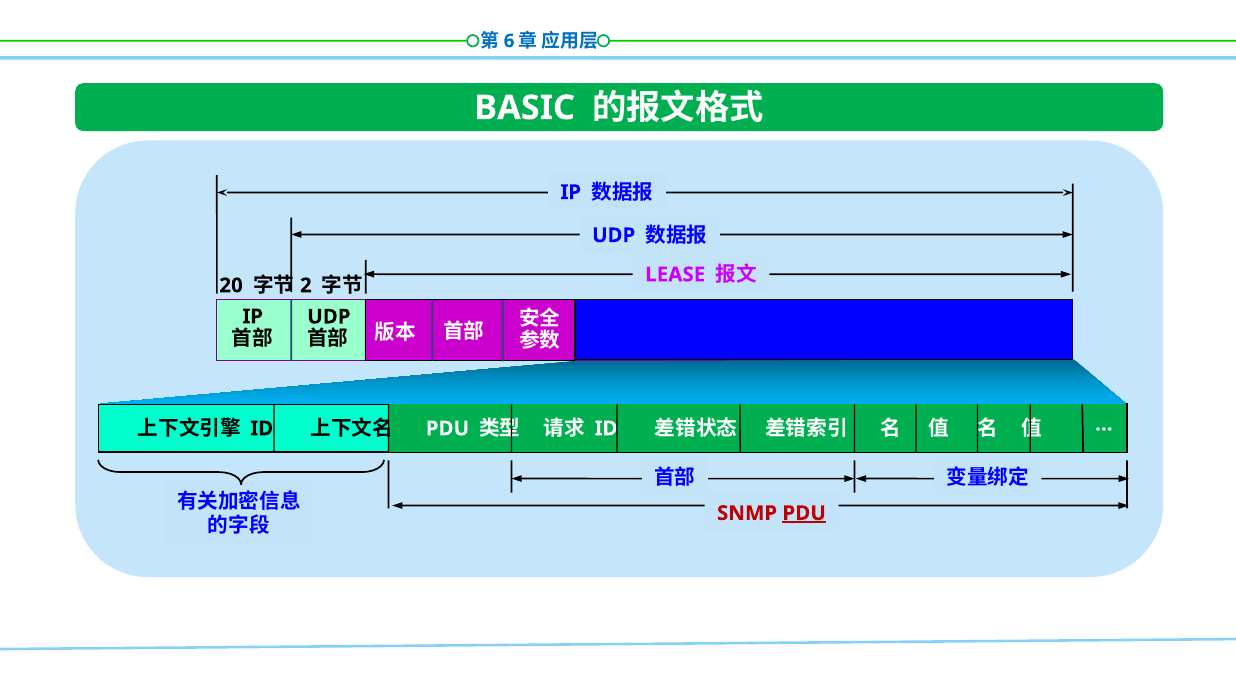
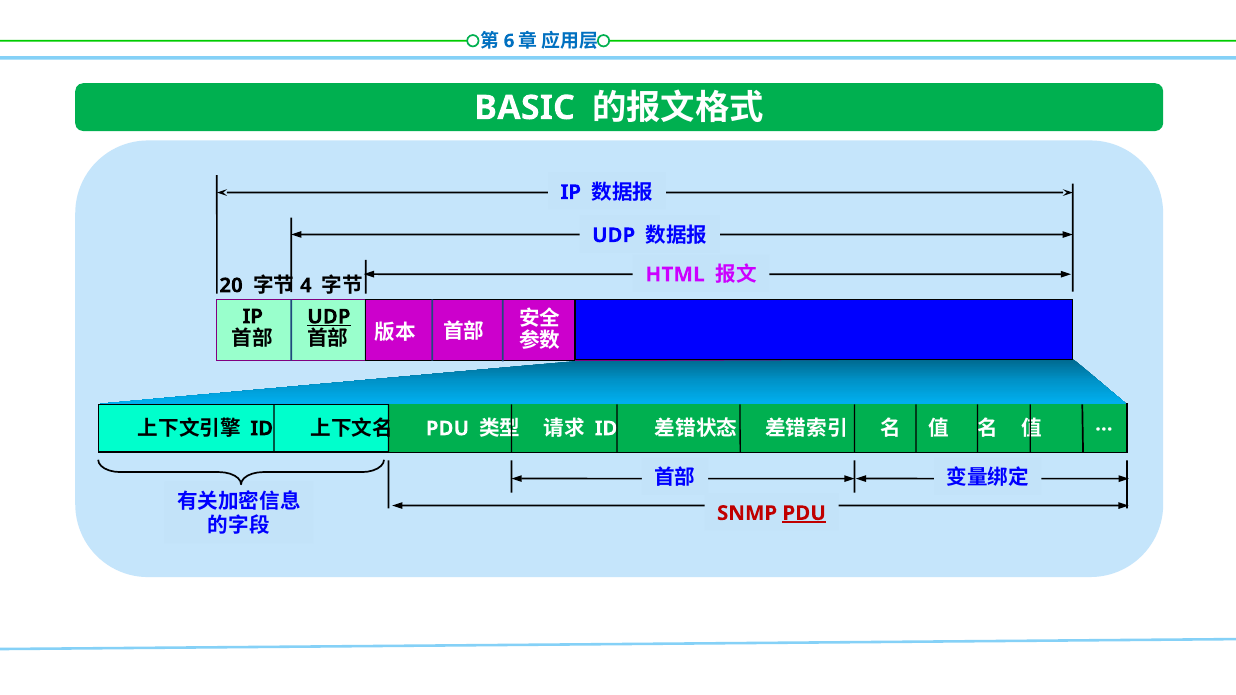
LEASE: LEASE -> HTML (675, 275)
2: 2 -> 4 (306, 286)
UDP underline: none -> present (329, 317)
